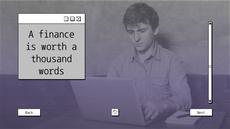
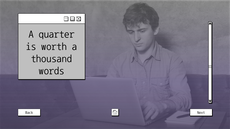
finance: finance -> quarter (57, 34)
